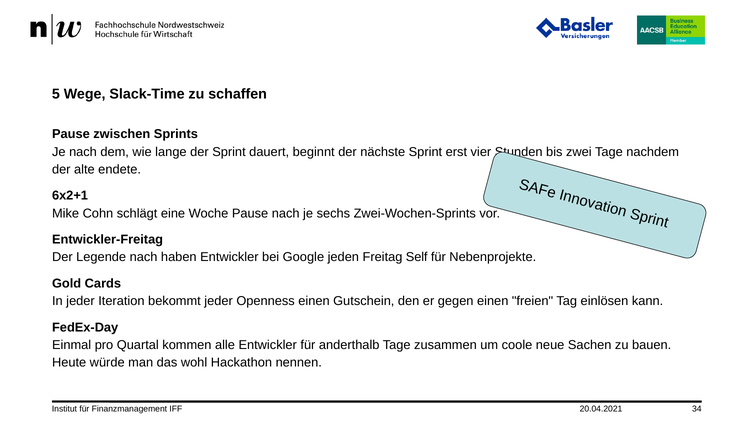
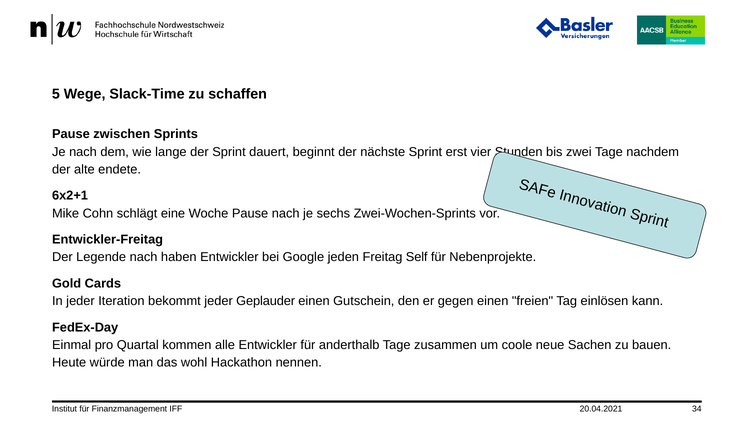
Openness: Openness -> Geplauder (266, 301)
